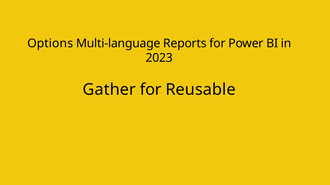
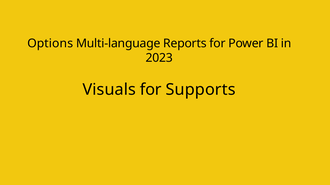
Gather: Gather -> Visuals (109, 90)
Reusable: Reusable -> Supports (201, 90)
